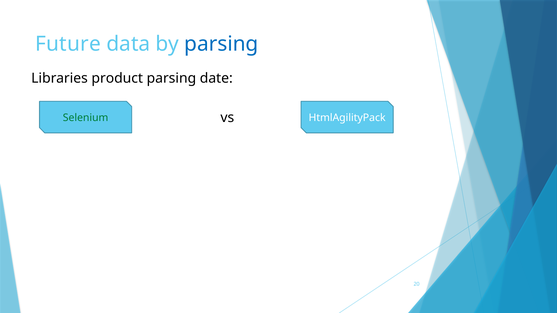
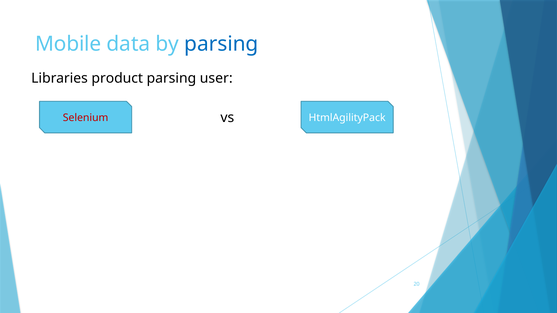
Future: Future -> Mobile (68, 44)
date: date -> user (216, 78)
Selenium colour: green -> red (86, 118)
